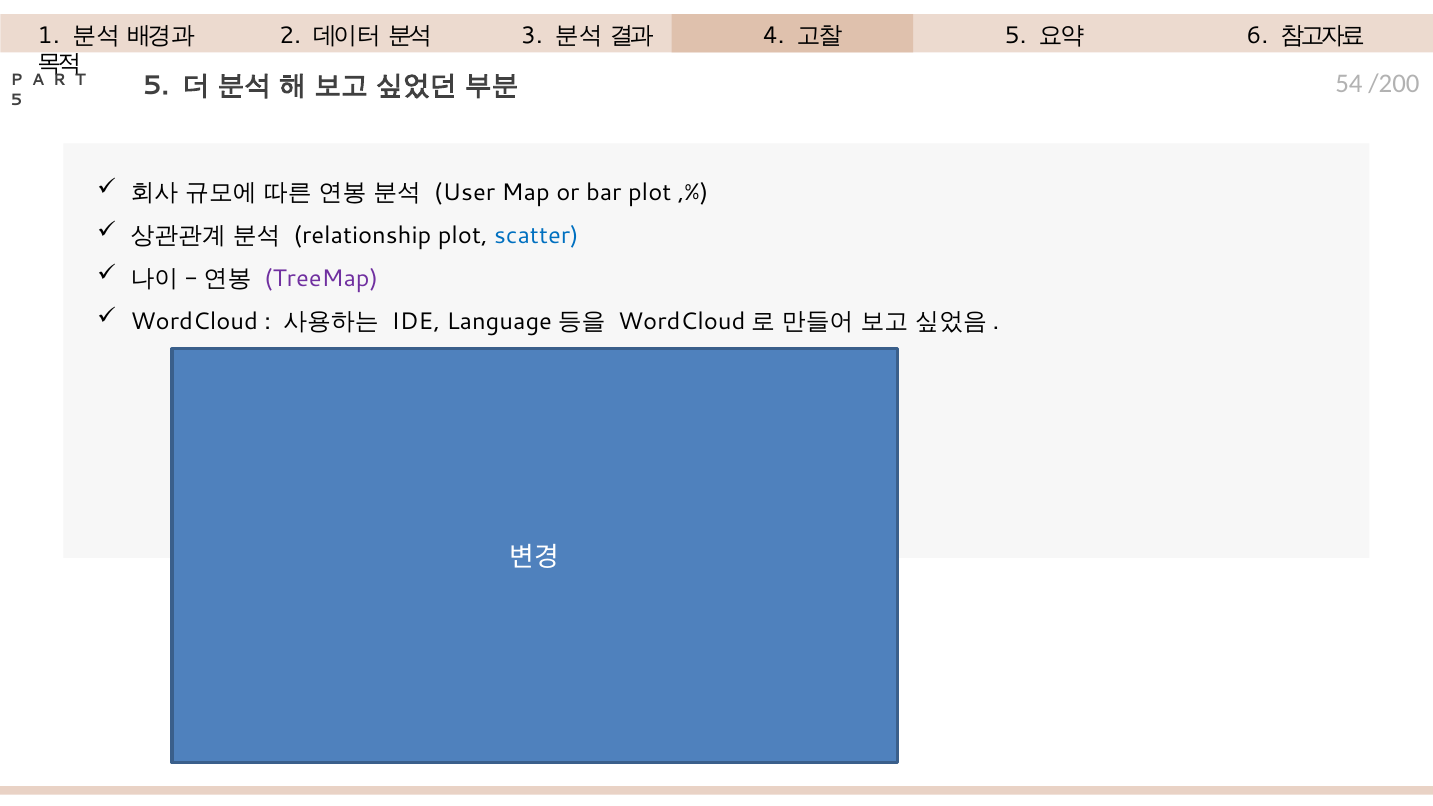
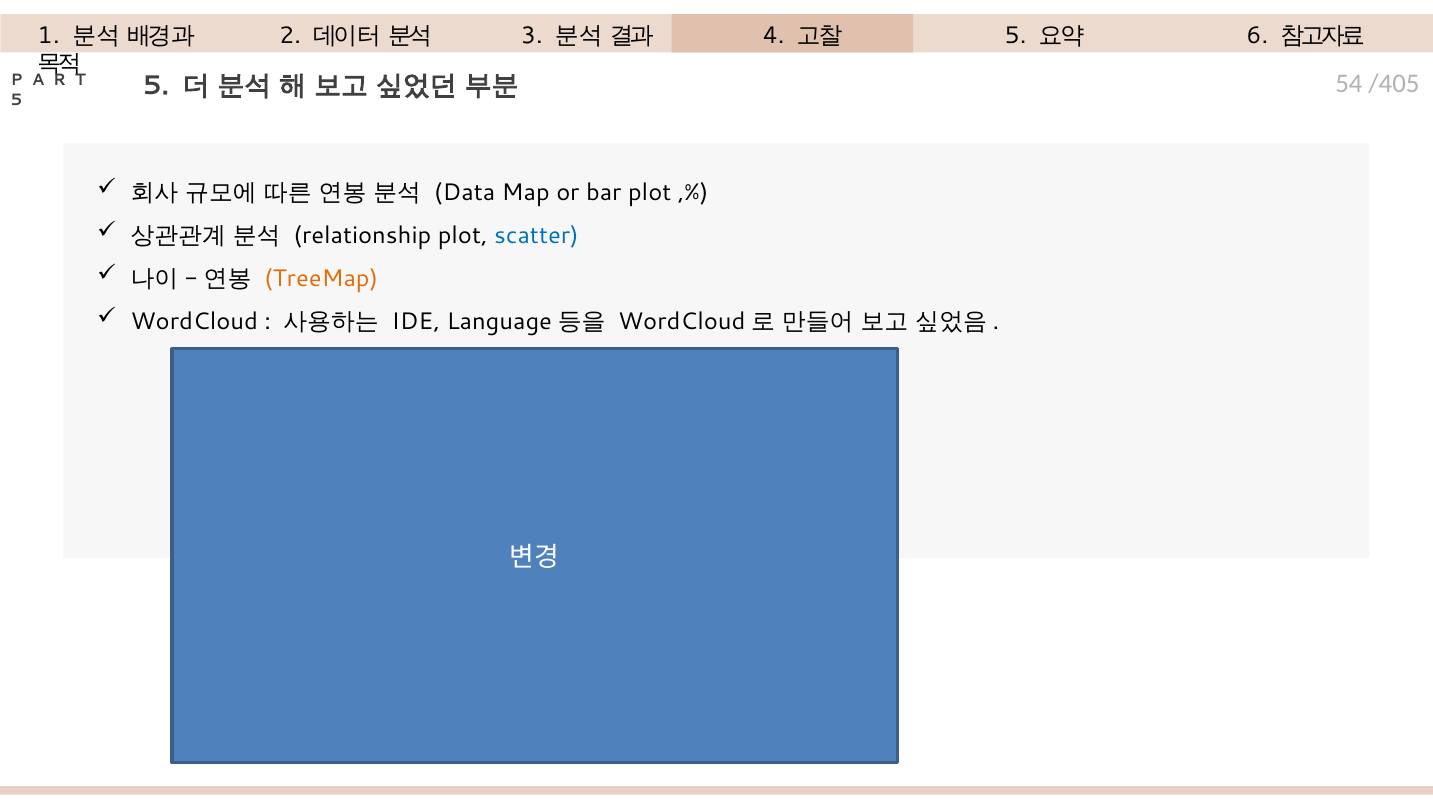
/200: /200 -> /405 (1394, 84)
User: User -> Data (465, 193)
TreeMap colour: purple -> orange (321, 278)
